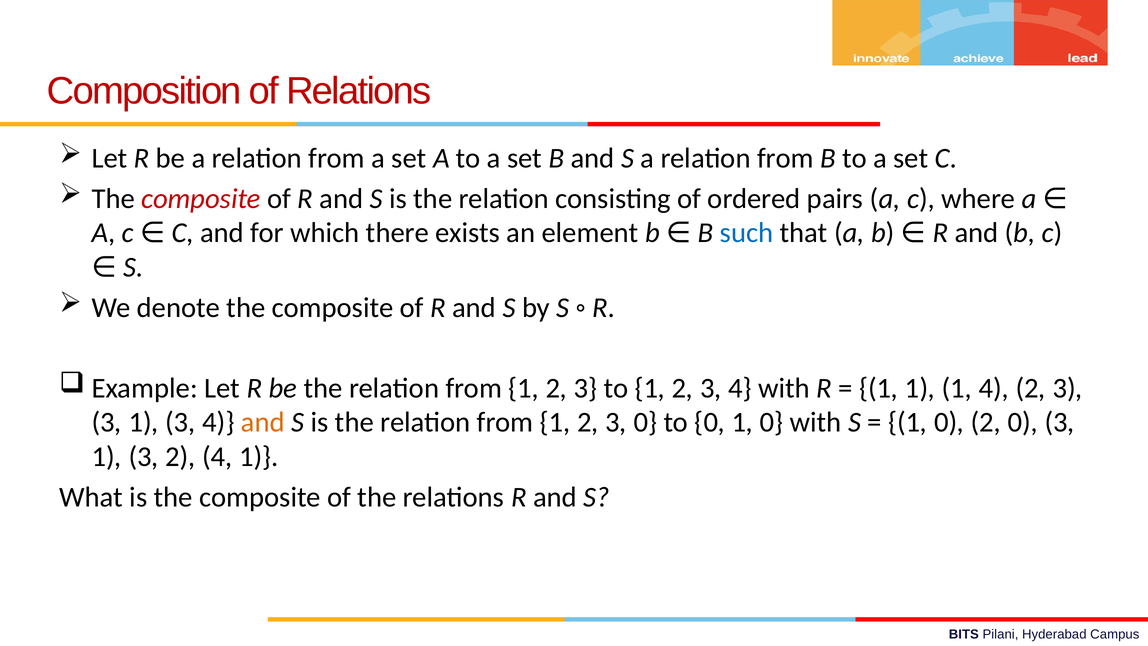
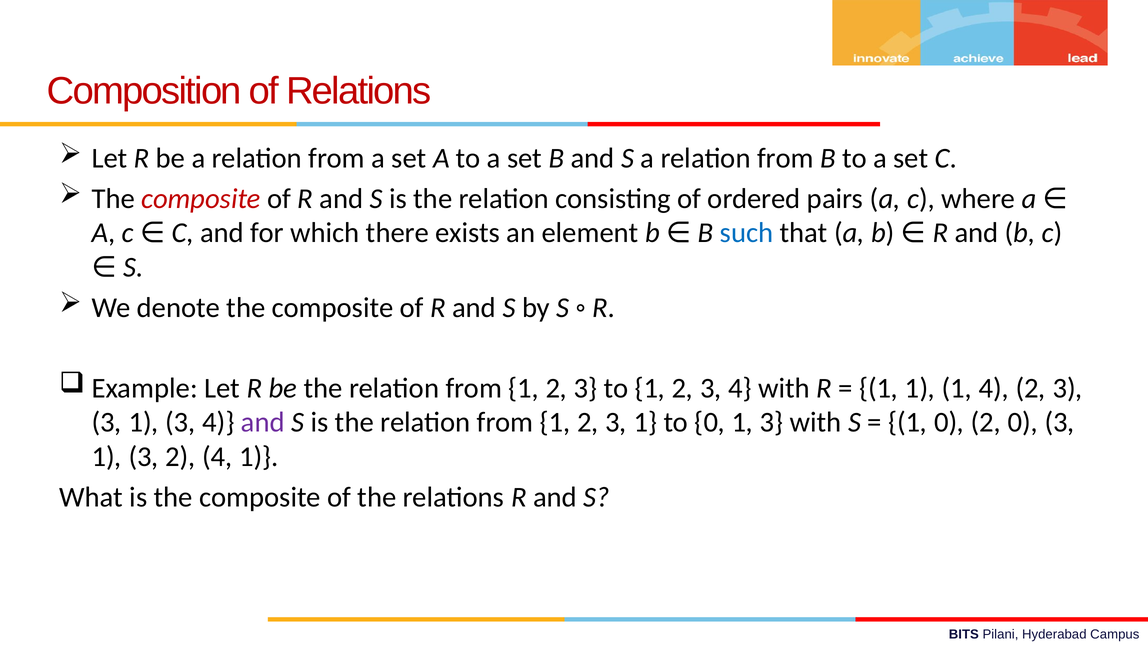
and colour: orange -> purple (263, 422)
2 3 0: 0 -> 1 (645, 422)
0 1 0: 0 -> 3 (772, 422)
